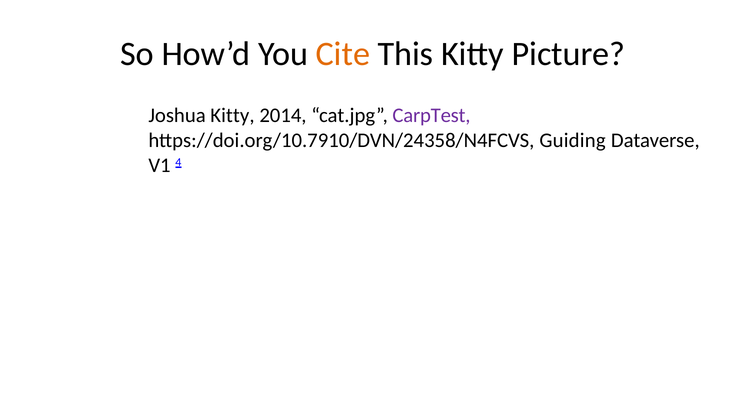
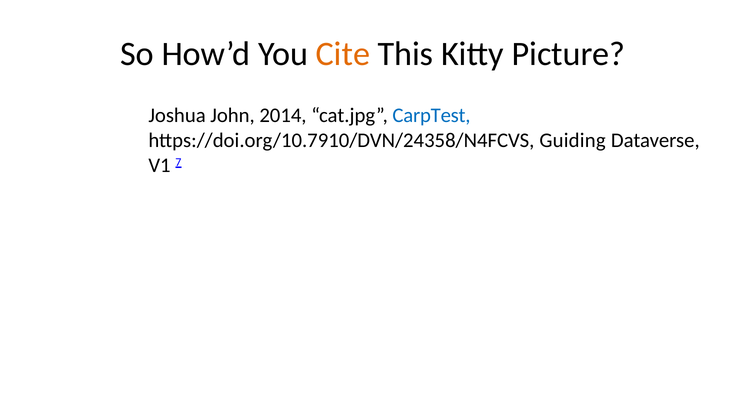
Joshua Kitty: Kitty -> John (233, 116)
CarpTest colour: purple -> blue (431, 116)
4: 4 -> 7 (178, 162)
